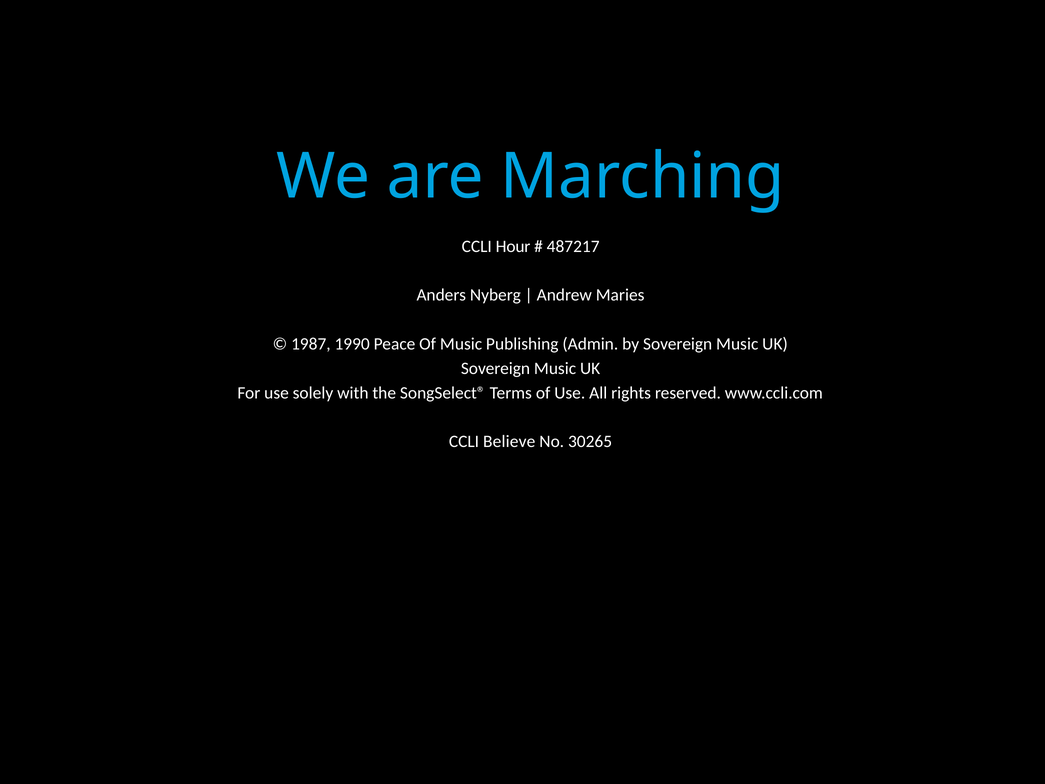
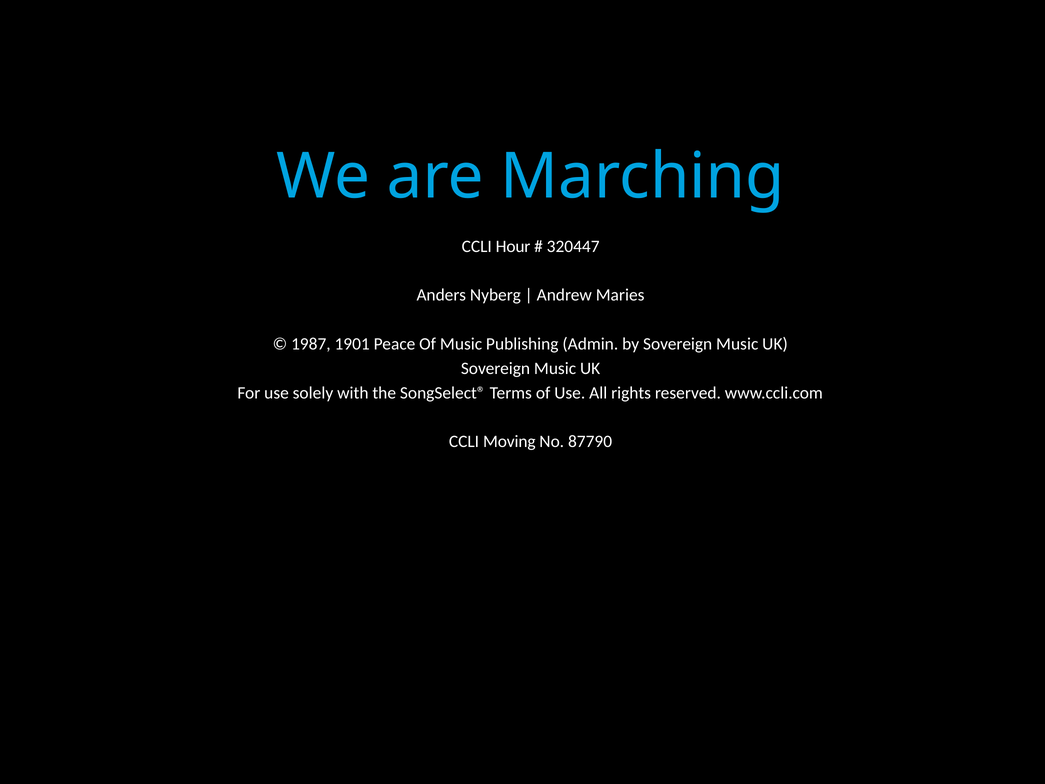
487217: 487217 -> 320447 (573, 246)
1990: 1990 -> 1901 (352, 344)
Believe: Believe -> Moving (509, 441)
30265: 30265 -> 87790 (590, 441)
